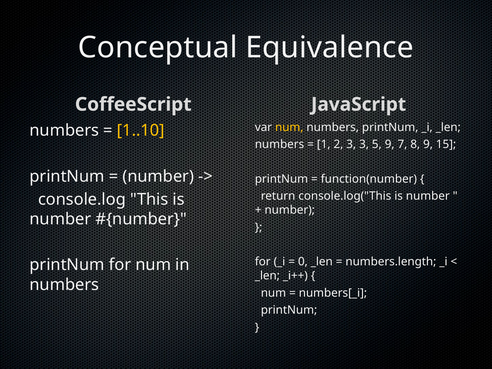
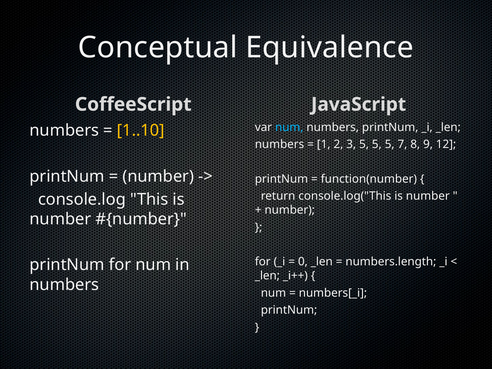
num colour: yellow -> light blue (289, 127)
3 3: 3 -> 5 (364, 144)
9: 9 -> 5 (390, 144)
15: 15 -> 12 (446, 144)
